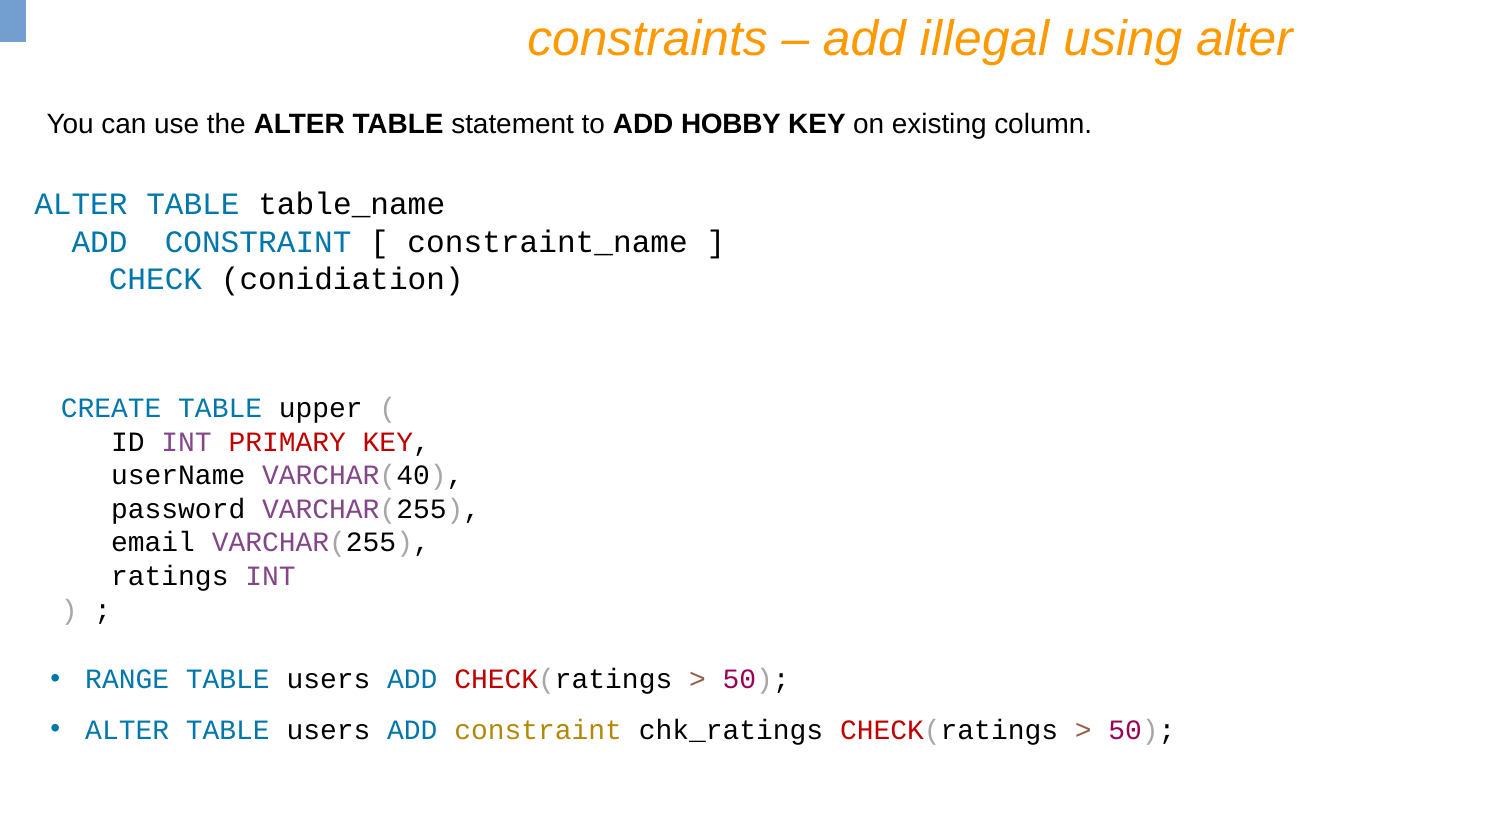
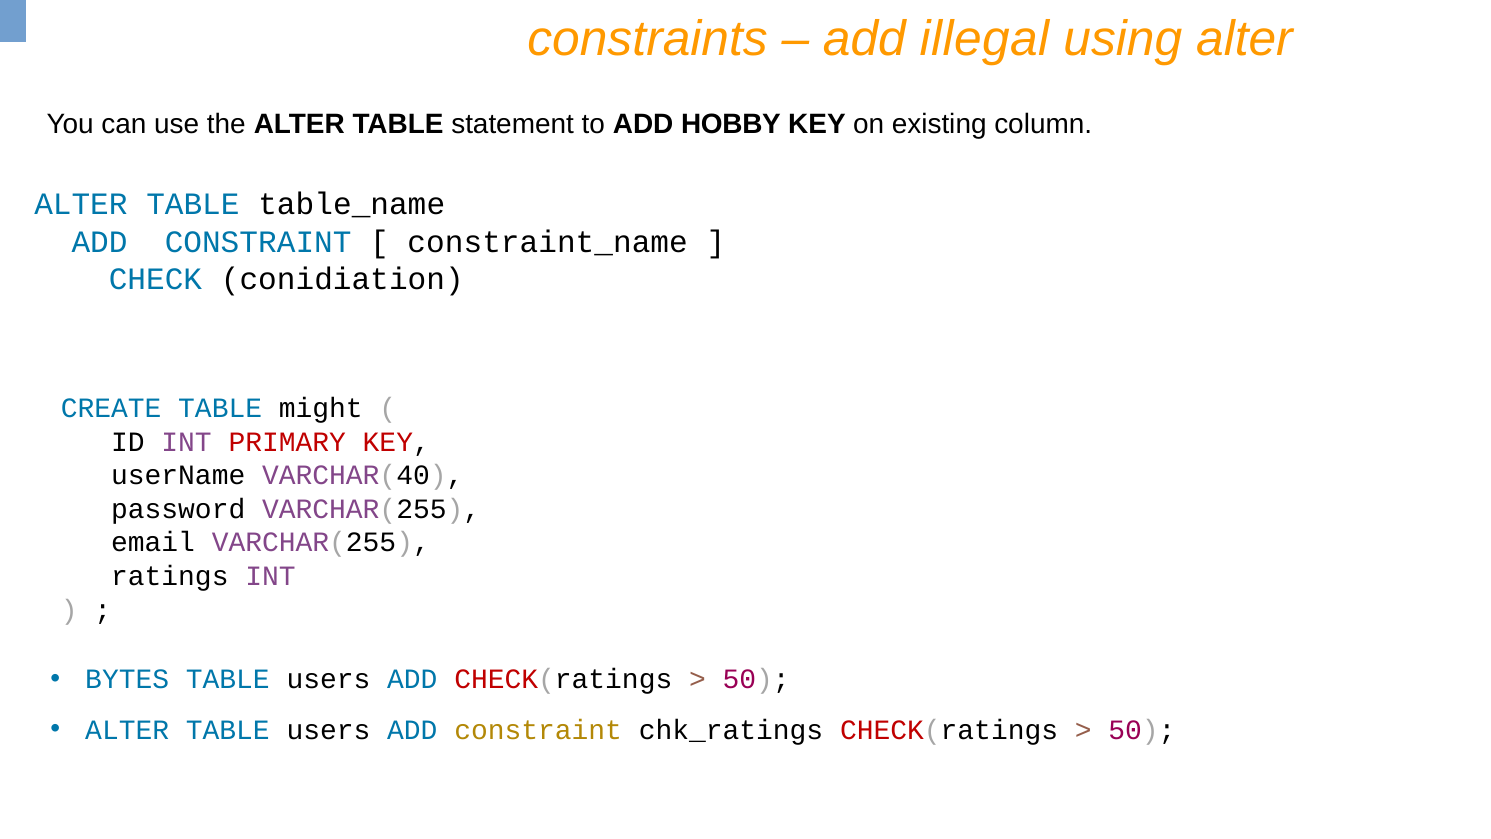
upper: upper -> might (321, 408)
RANGE: RANGE -> BYTES (127, 680)
